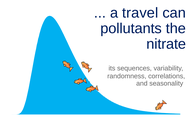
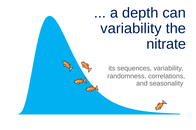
travel: travel -> depth (140, 13)
pollutants: pollutants -> variability (131, 29)
